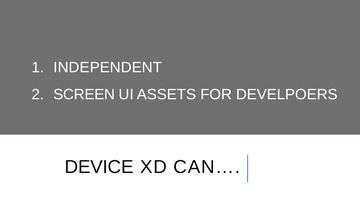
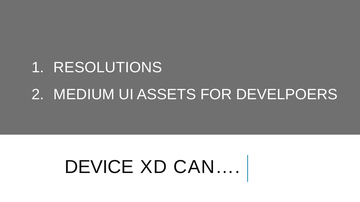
INDEPENDENT: INDEPENDENT -> RESOLUTIONS (108, 68)
SCREEN: SCREEN -> MEDIUM (84, 95)
